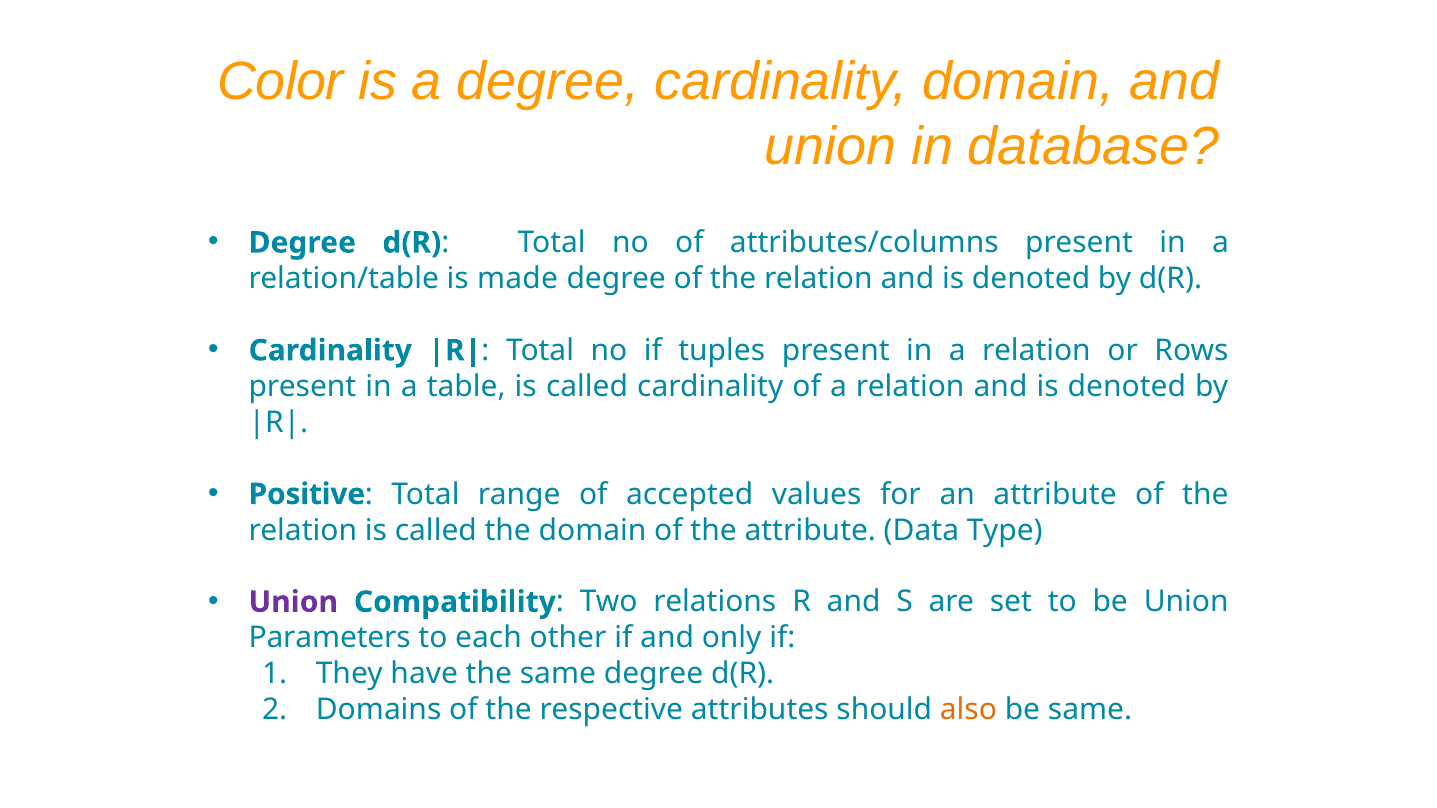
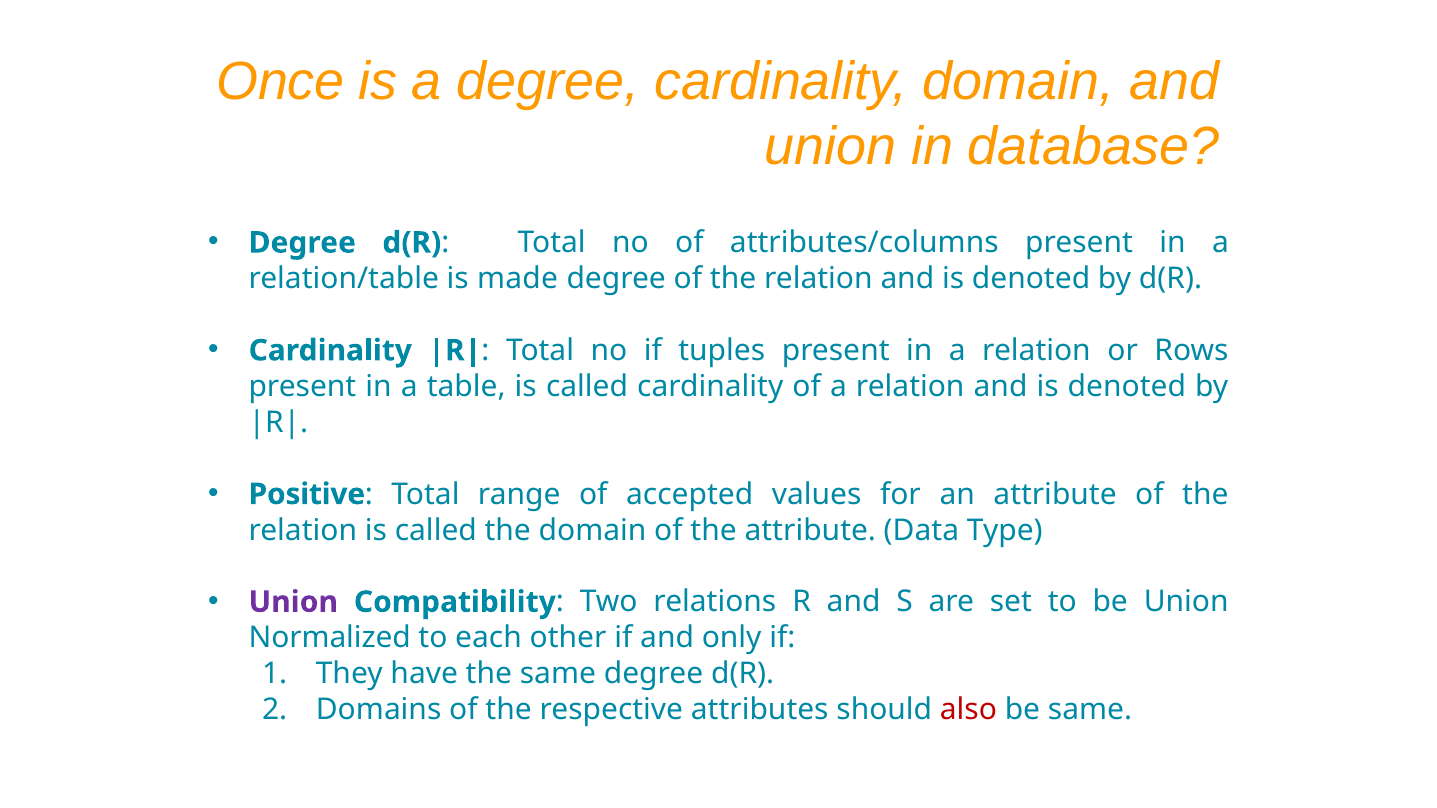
Color: Color -> Once (281, 82)
Parameters: Parameters -> Normalized (330, 638)
also colour: orange -> red (968, 710)
